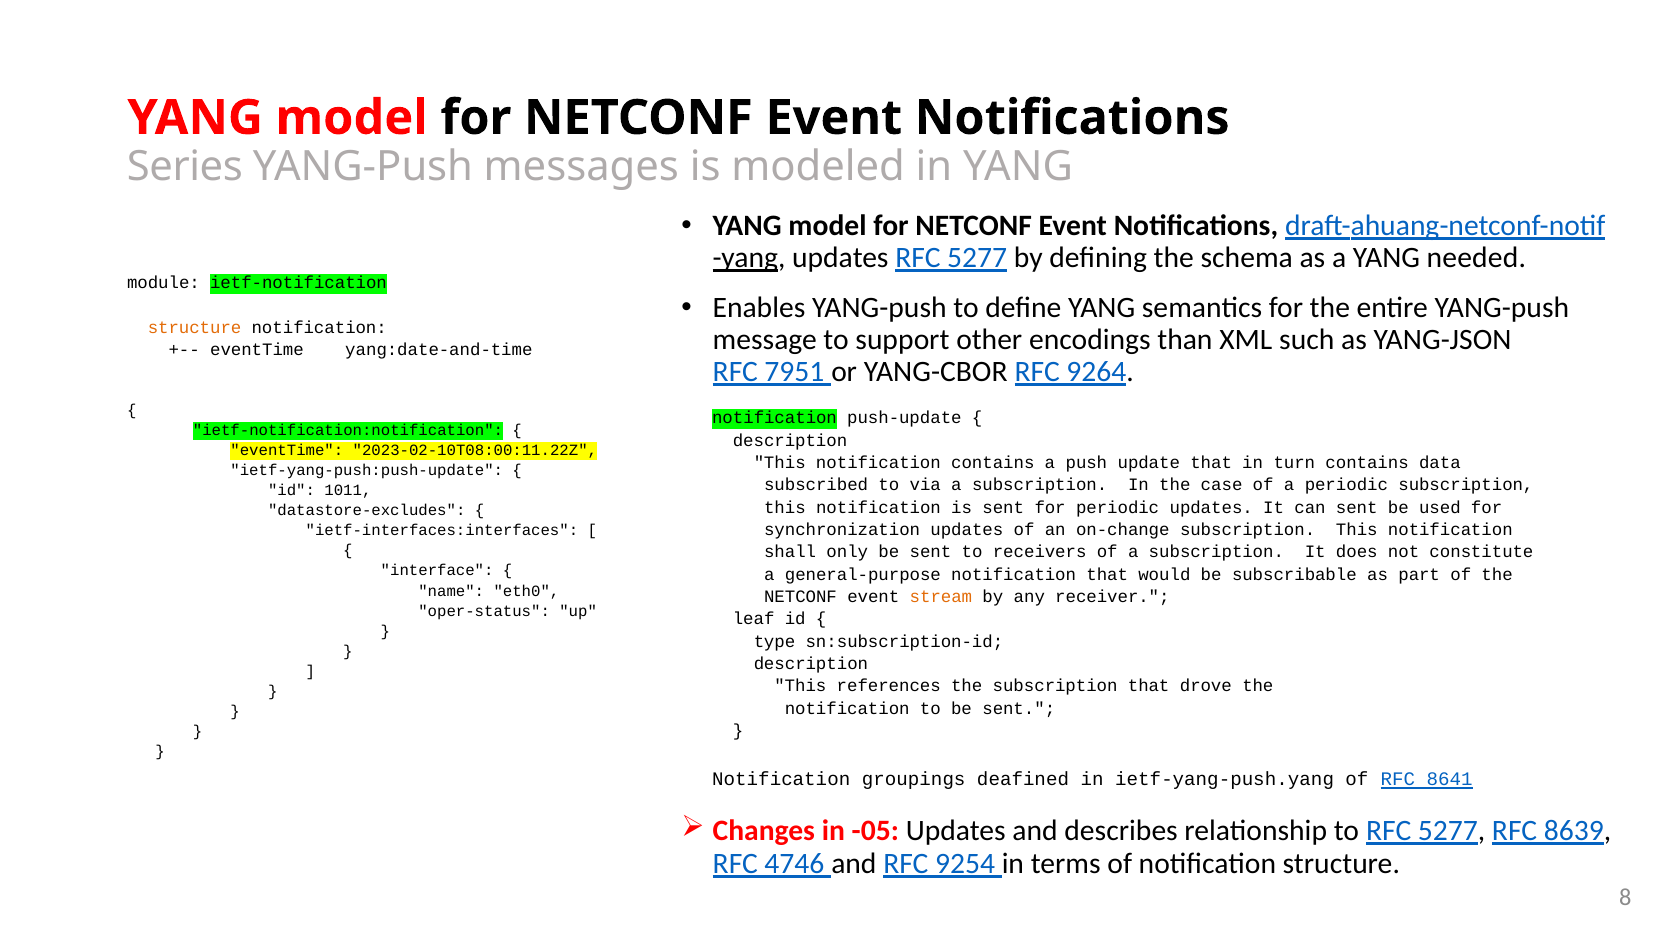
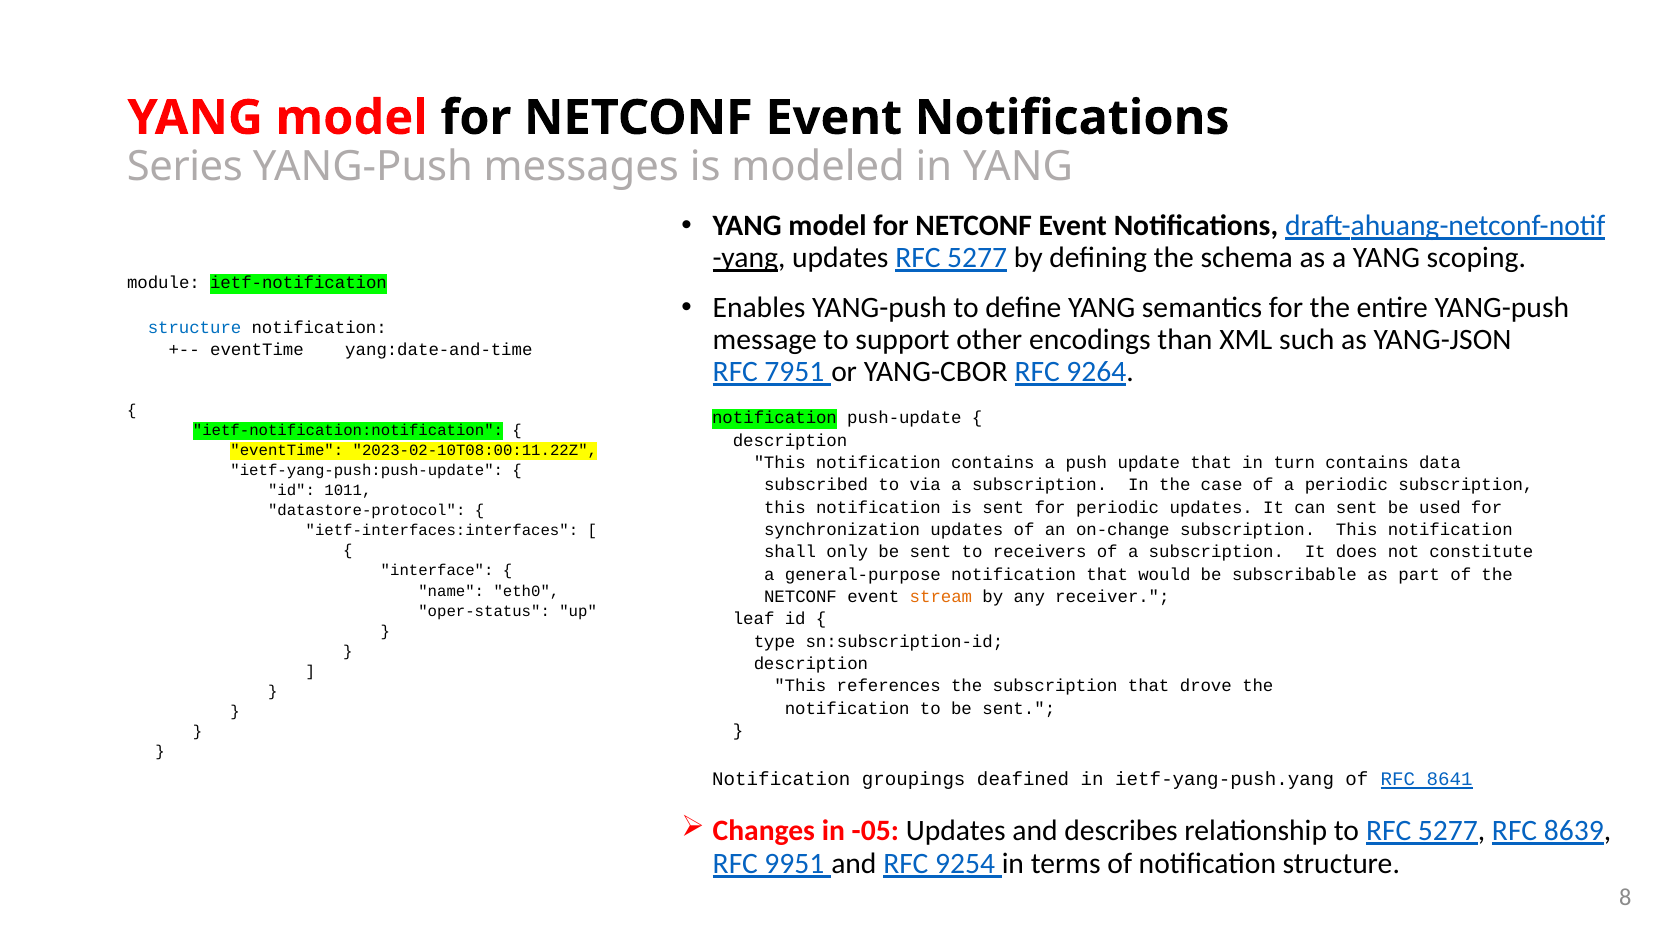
needed: needed -> scoping (1476, 258)
structure colour: orange -> blue (195, 328)
datastore-excludes: datastore-excludes -> datastore-protocol (367, 511)
4746: 4746 -> 9951 (794, 864)
